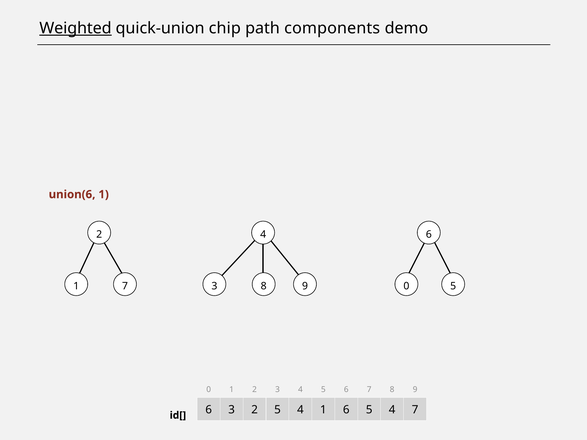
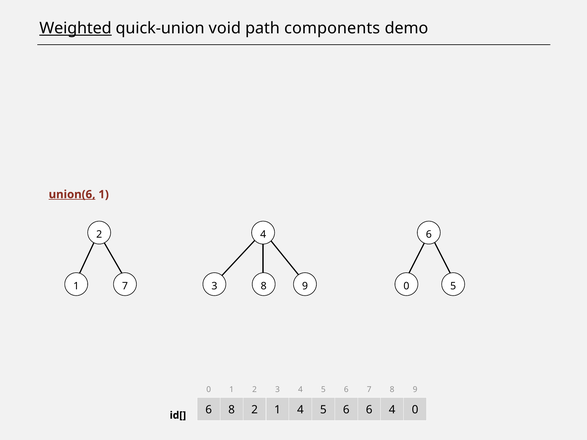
chip: chip -> void (225, 28)
union(6 underline: none -> present (72, 195)
6 3: 3 -> 8 (232, 410)
5: 5 -> 1 (277, 410)
1: 1 -> 5 (323, 410)
5: 5 -> 6 (369, 410)
4 7: 7 -> 0 (415, 410)
